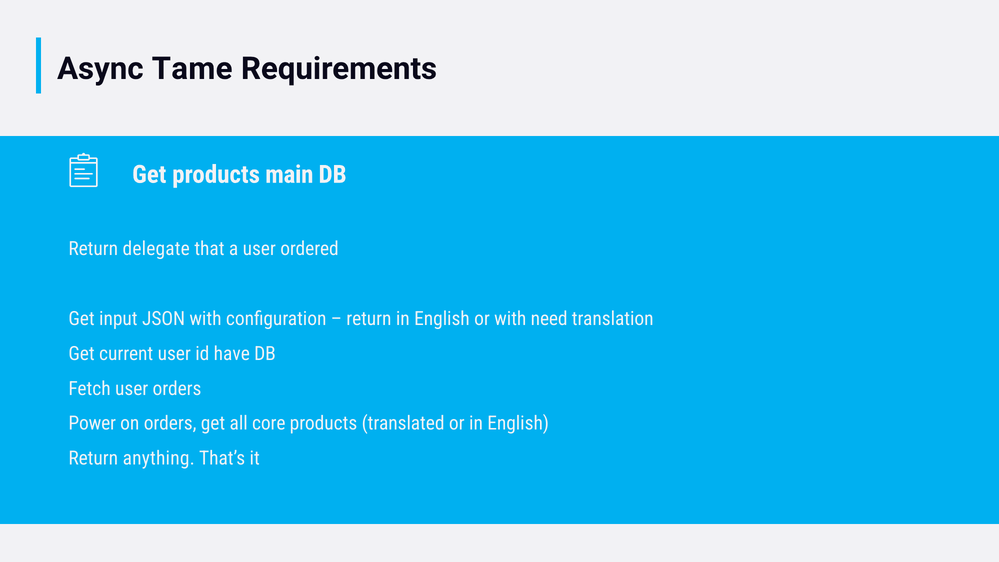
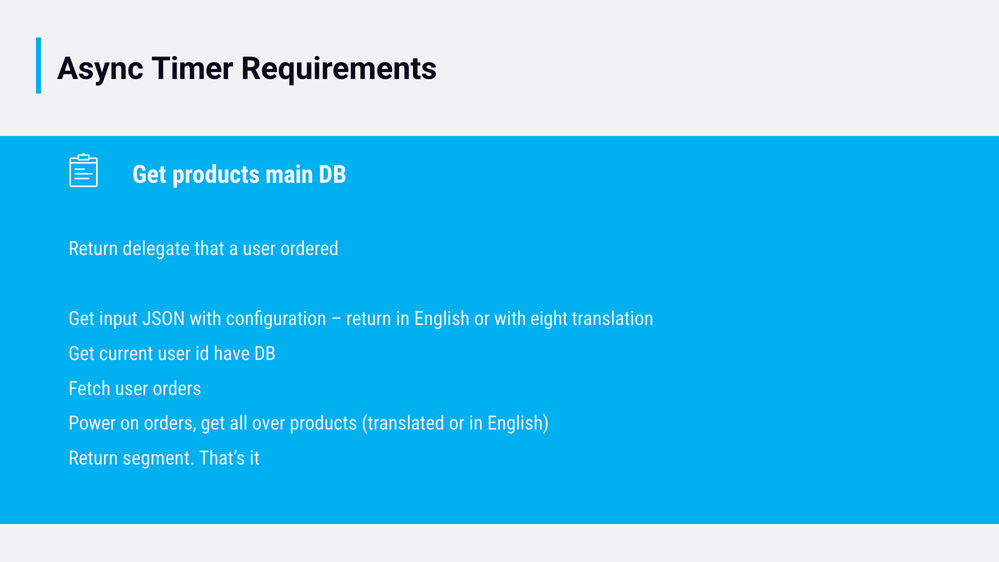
Tame: Tame -> Timer (192, 69)
need: need -> eight (549, 319)
core: core -> over (269, 424)
anything: anything -> segment (159, 458)
